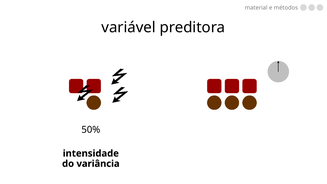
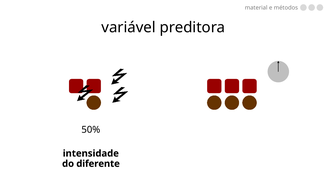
variância: variância -> diferente (98, 164)
